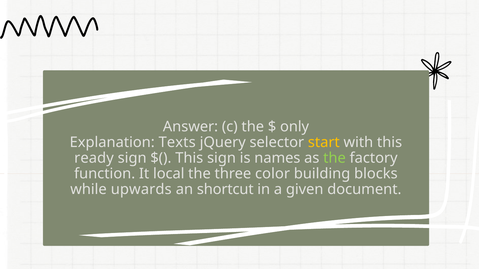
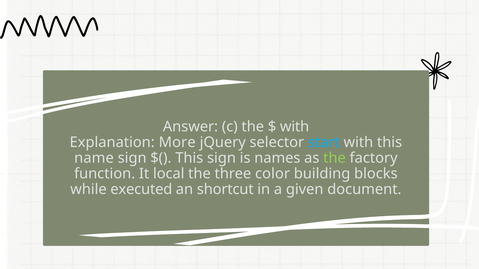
only: only -> with (295, 127)
Texts: Texts -> More (177, 143)
start colour: yellow -> light blue (324, 143)
ready: ready -> name (94, 158)
upwards: upwards -> executed (141, 190)
